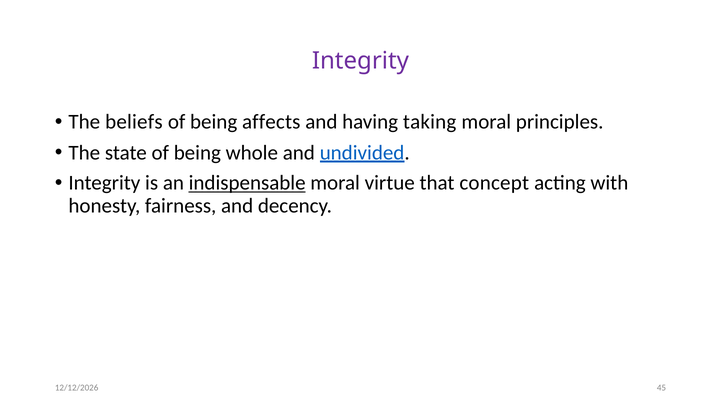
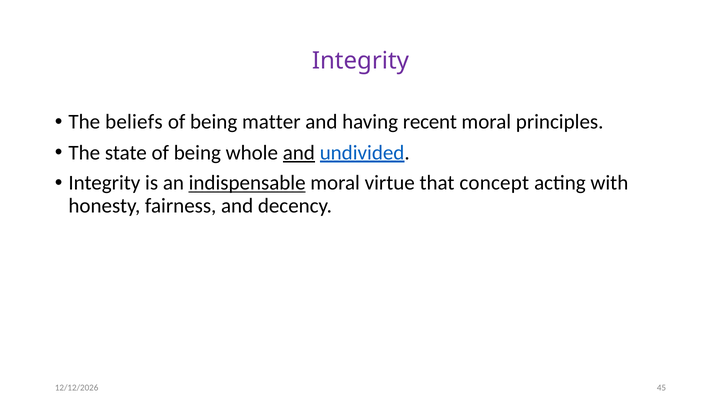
affects: affects -> matter (271, 122)
taking: taking -> recent (430, 122)
and underline: none -> present (299, 152)
